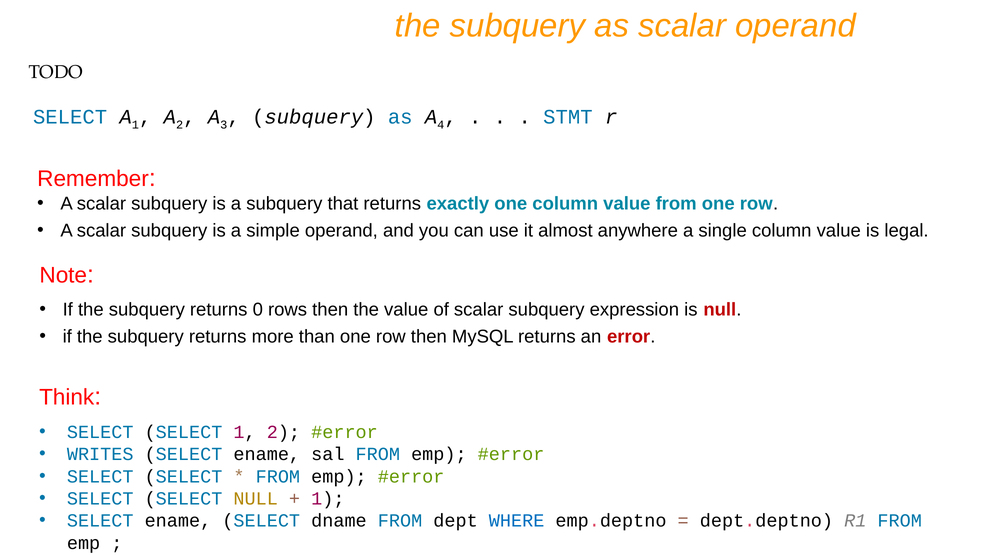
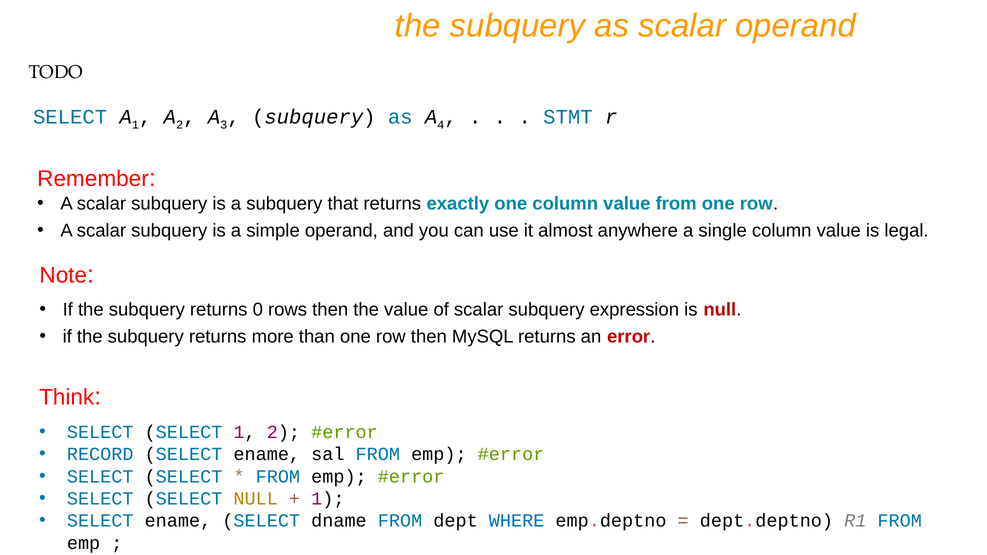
WRITES: WRITES -> RECORD (100, 454)
